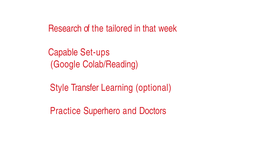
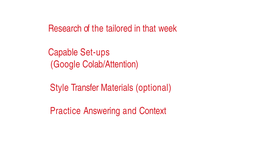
Colab/Reading: Colab/Reading -> Colab/Attention (110, 64)
Learning: Learning -> Materials (117, 88)
Superhero: Superhero -> Answering (102, 111)
Doctors: Doctors -> Context (153, 111)
